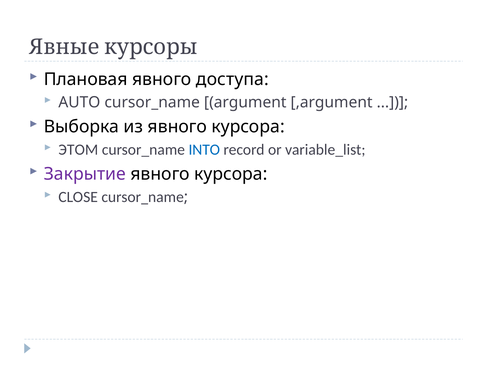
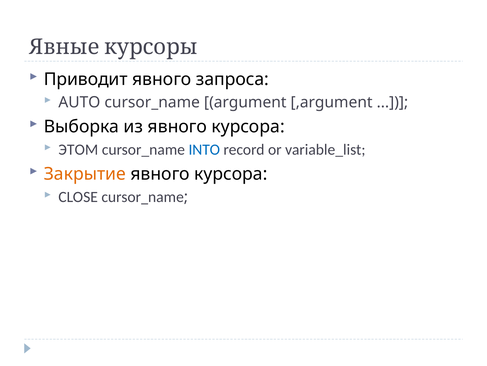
Плановая: Плановая -> Приводит (86, 79)
доступа: доступа -> запроса (232, 79)
Закрытие colour: purple -> orange (85, 174)
